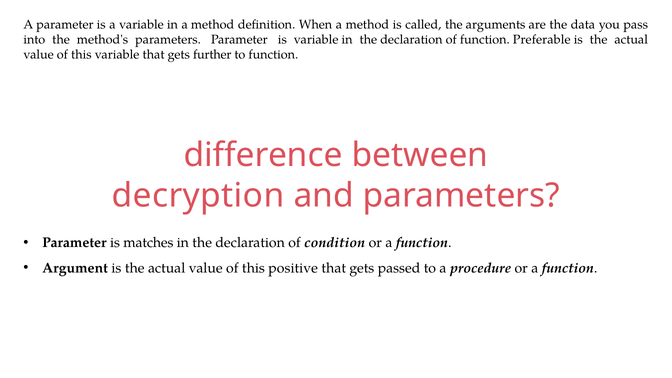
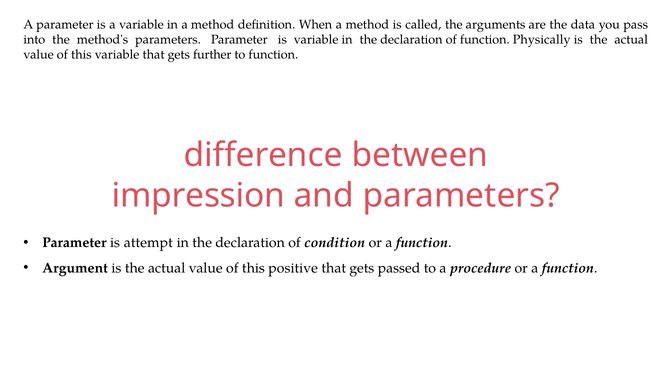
Preferable: Preferable -> Physically (542, 40)
decryption: decryption -> impression (198, 196)
matches: matches -> attempt (148, 243)
